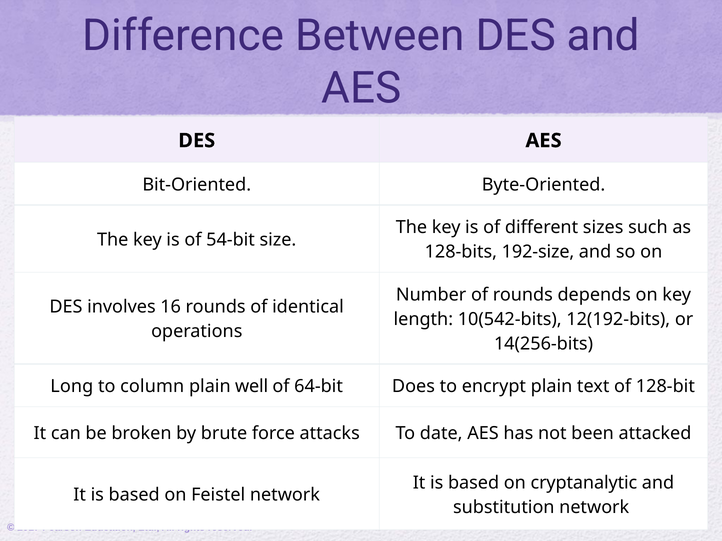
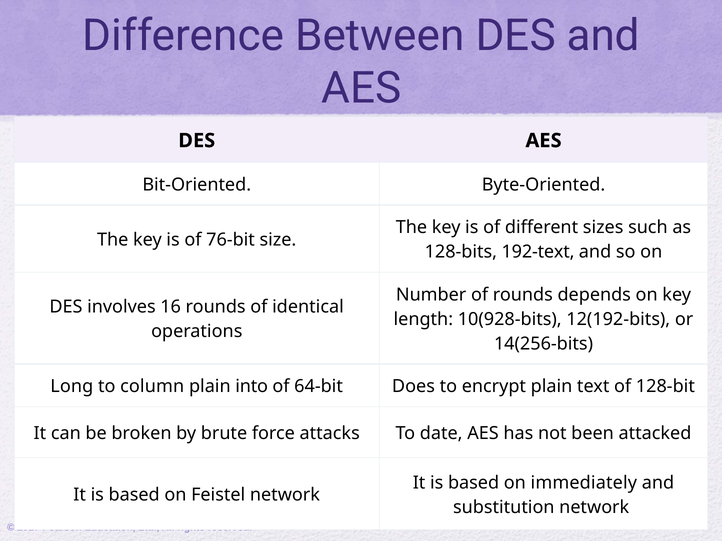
54-bit: 54-bit -> 76-bit (231, 240)
192-size: 192-size -> 192-text (538, 252)
10(542-bits: 10(542-bits -> 10(928-bits (510, 319)
well: well -> into (252, 387)
cryptanalytic: cryptanalytic -> immediately (584, 483)
